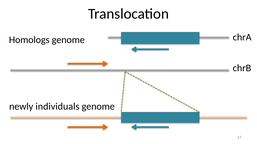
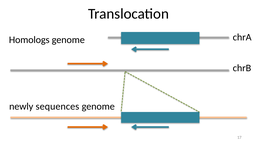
individuals: individuals -> sequences (57, 107)
